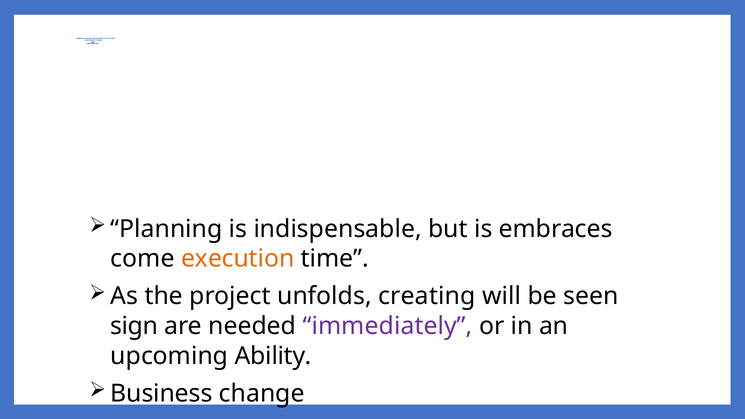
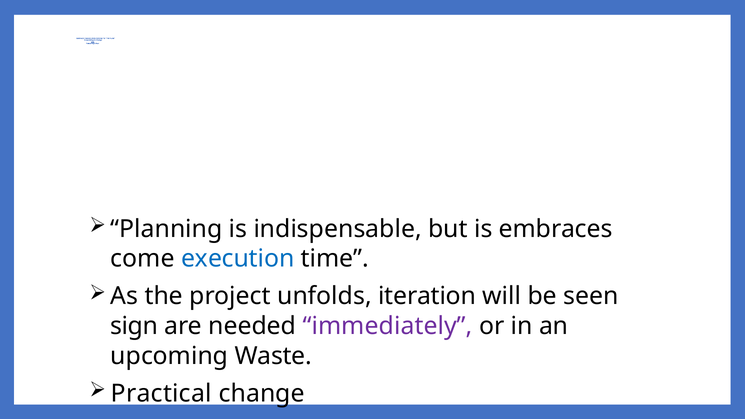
execution colour: orange -> blue (238, 259)
creating: creating -> iteration (427, 296)
Ability: Ability -> Waste (273, 356)
Business: Business -> Practical (161, 393)
